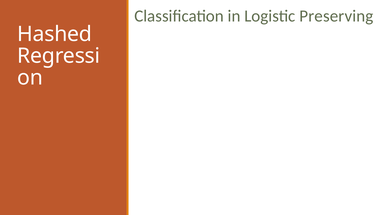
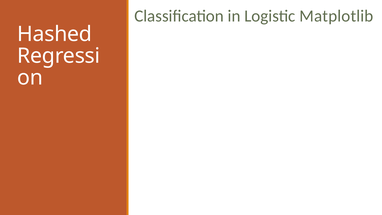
Preserving: Preserving -> Matplotlib (336, 16)
